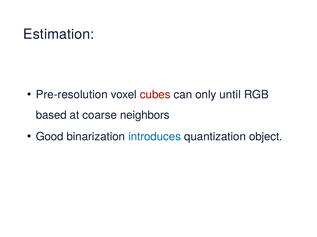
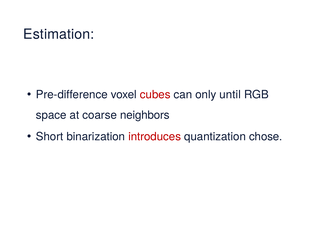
Pre-resolution: Pre-resolution -> Pre-difference (72, 95)
based: based -> space (51, 116)
Good: Good -> Short (50, 137)
introduces colour: blue -> red (155, 137)
object: object -> chose (266, 137)
